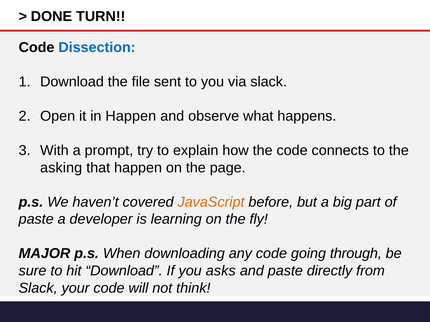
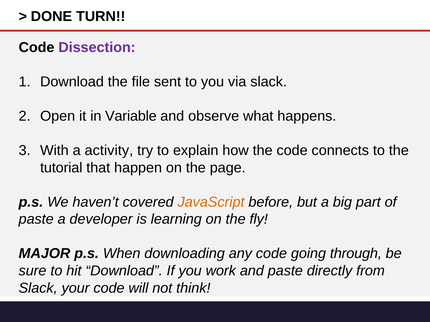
Dissection colour: blue -> purple (97, 48)
in Happen: Happen -> Variable (131, 116)
prompt: prompt -> activity (109, 151)
asking: asking -> tutorial (61, 168)
asks: asks -> work (221, 271)
